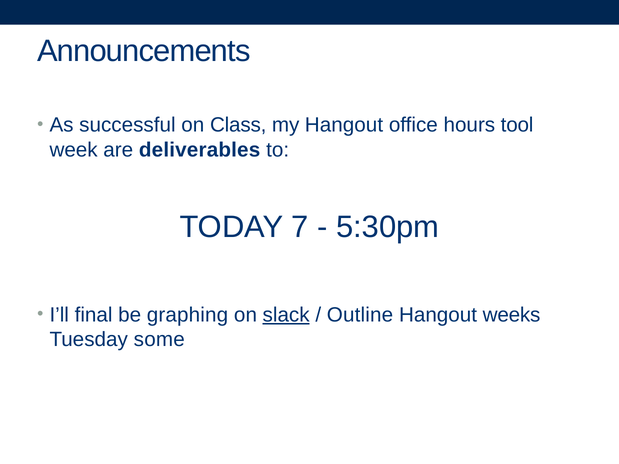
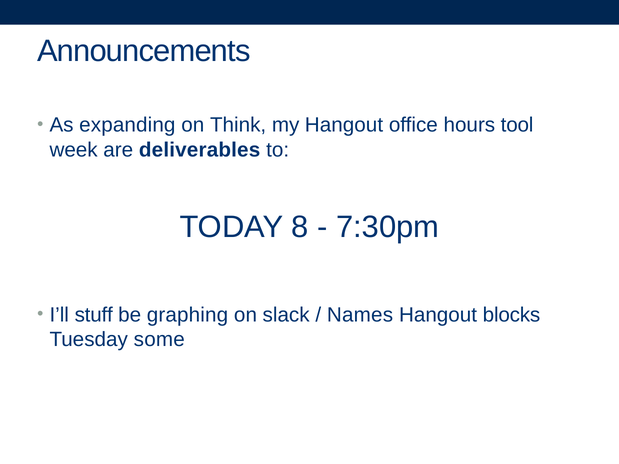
successful: successful -> expanding (127, 125)
Class: Class -> Think (238, 125)
7: 7 -> 8 (300, 227)
5:30pm: 5:30pm -> 7:30pm (388, 227)
final: final -> stuff (94, 315)
slack underline: present -> none (286, 315)
Outline: Outline -> Names (360, 315)
weeks: weeks -> blocks (512, 315)
